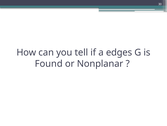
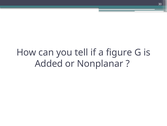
edges: edges -> figure (119, 52)
Found: Found -> Added (49, 63)
